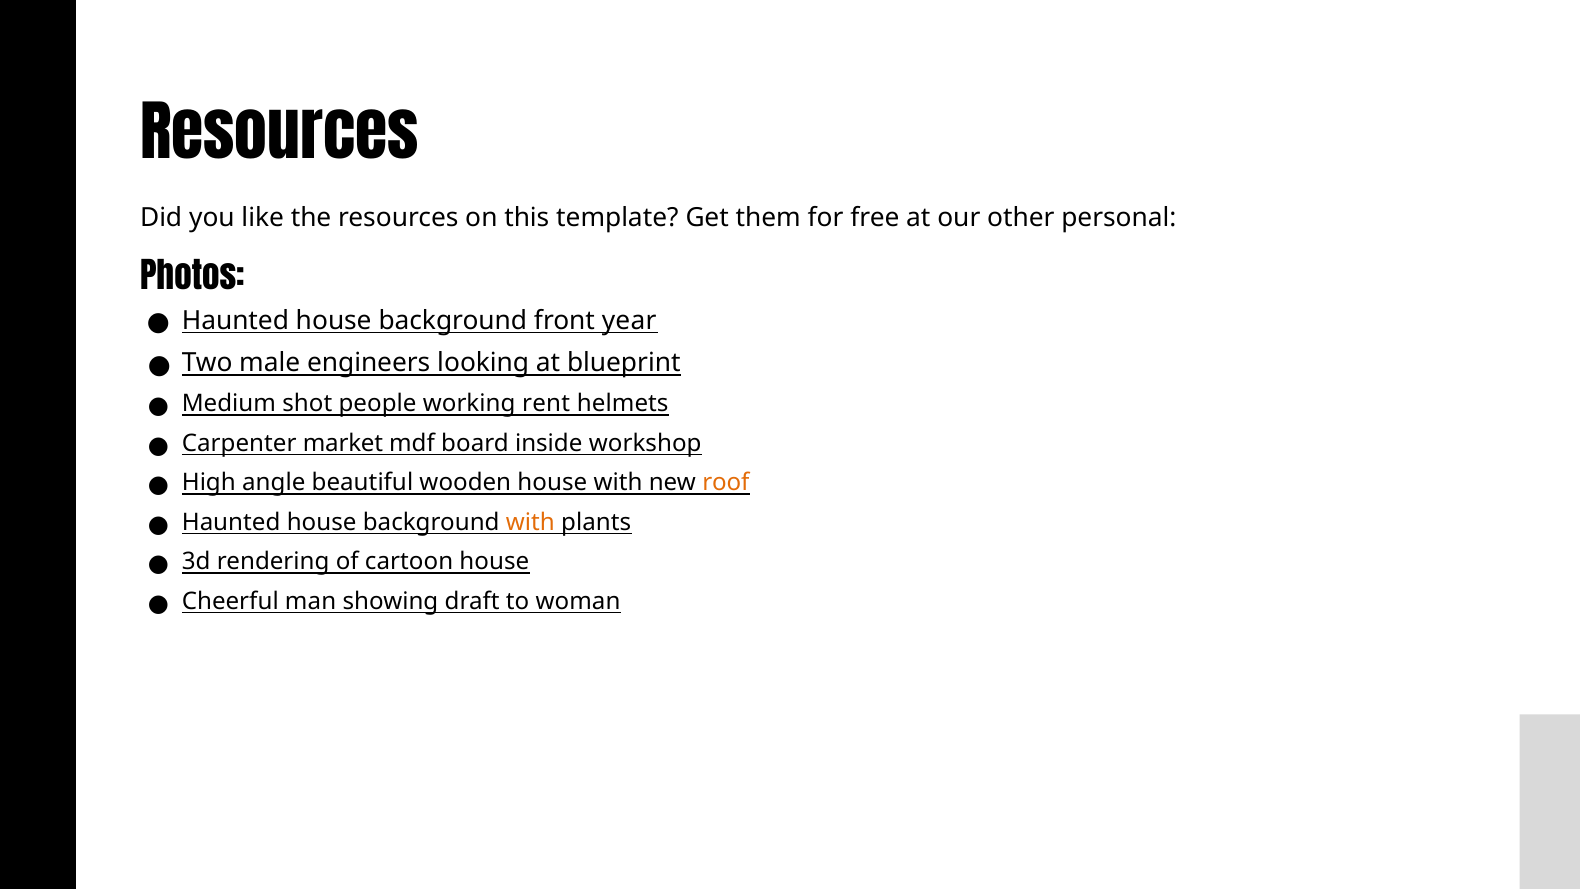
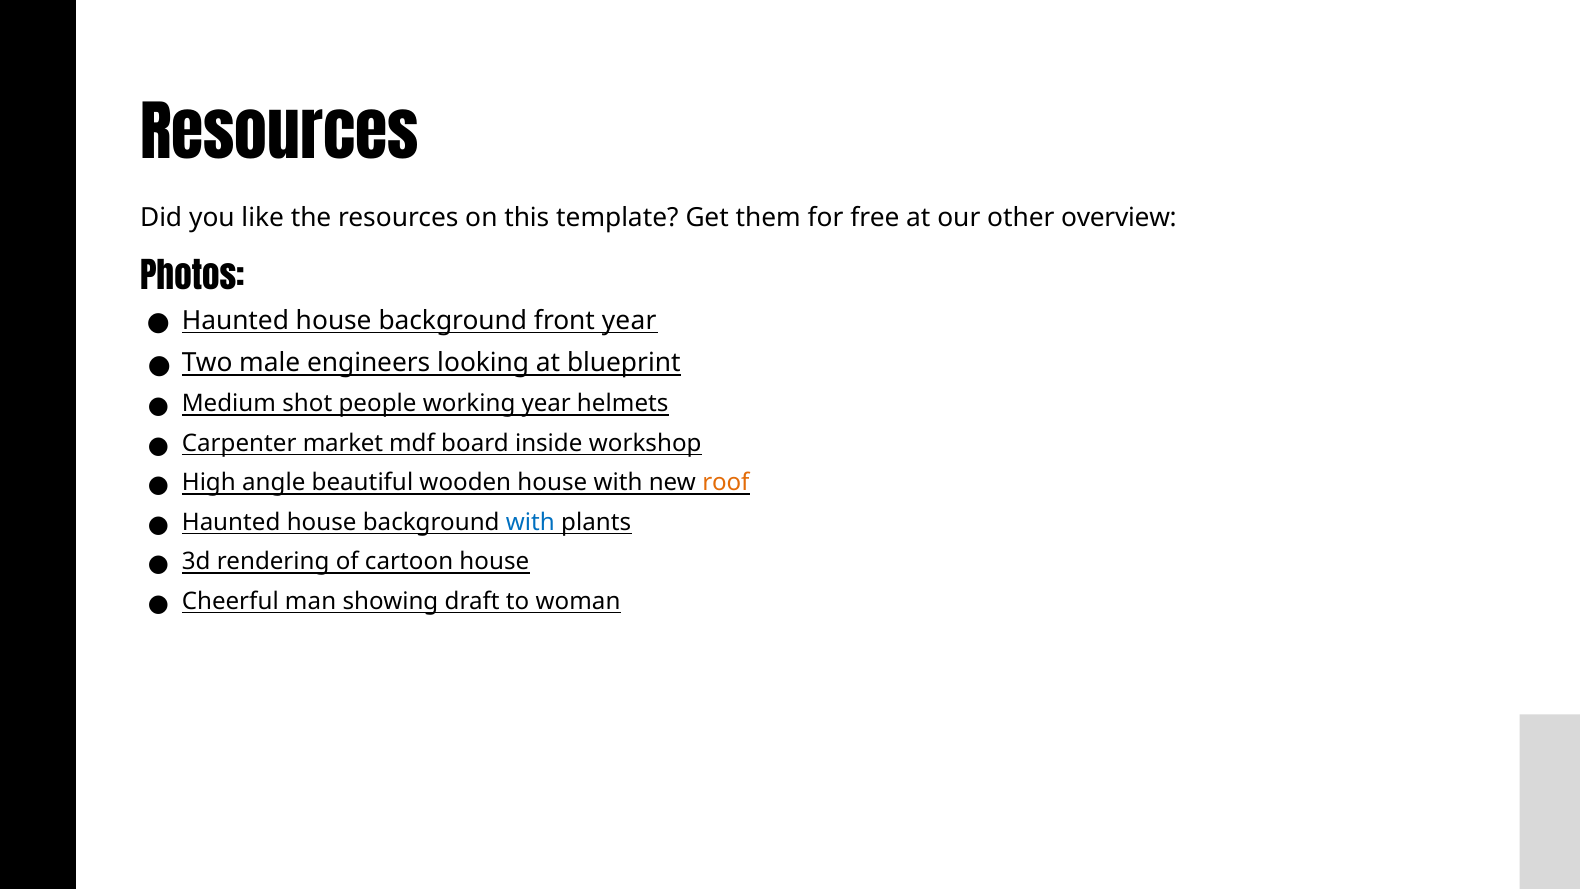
personal: personal -> overview (1119, 218)
working rent: rent -> year (546, 404)
with colour: orange -> blue (530, 522)
